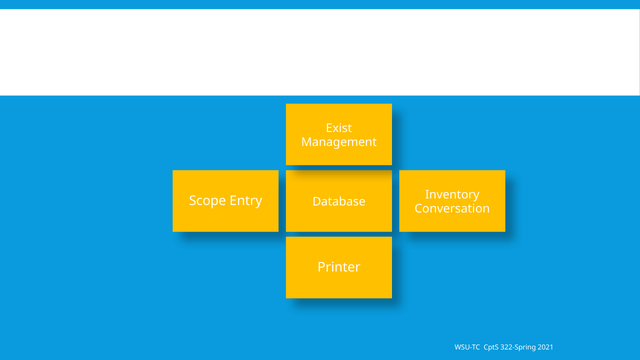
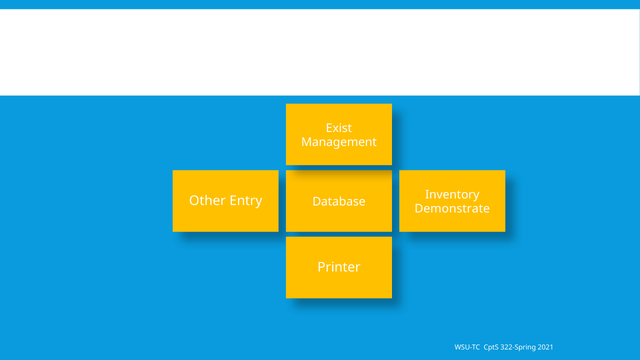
Scope: Scope -> Other (207, 201)
Conversation: Conversation -> Demonstrate (452, 209)
